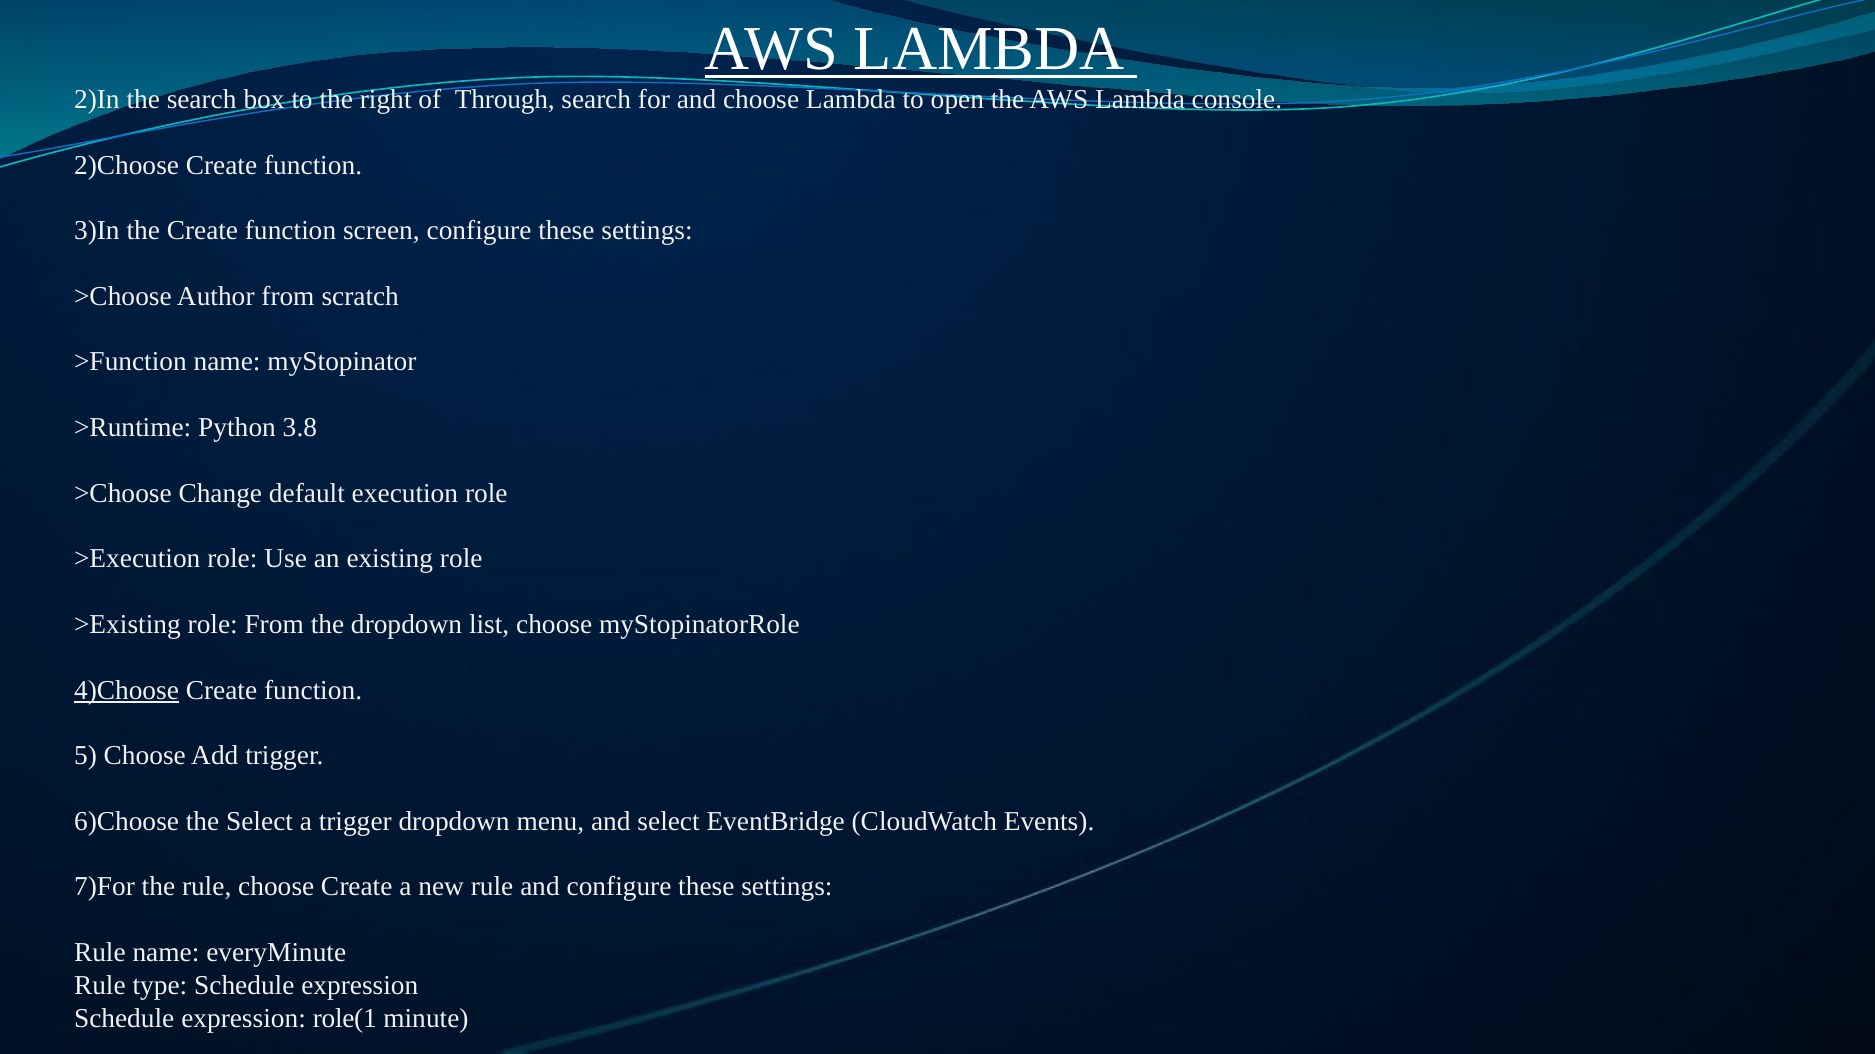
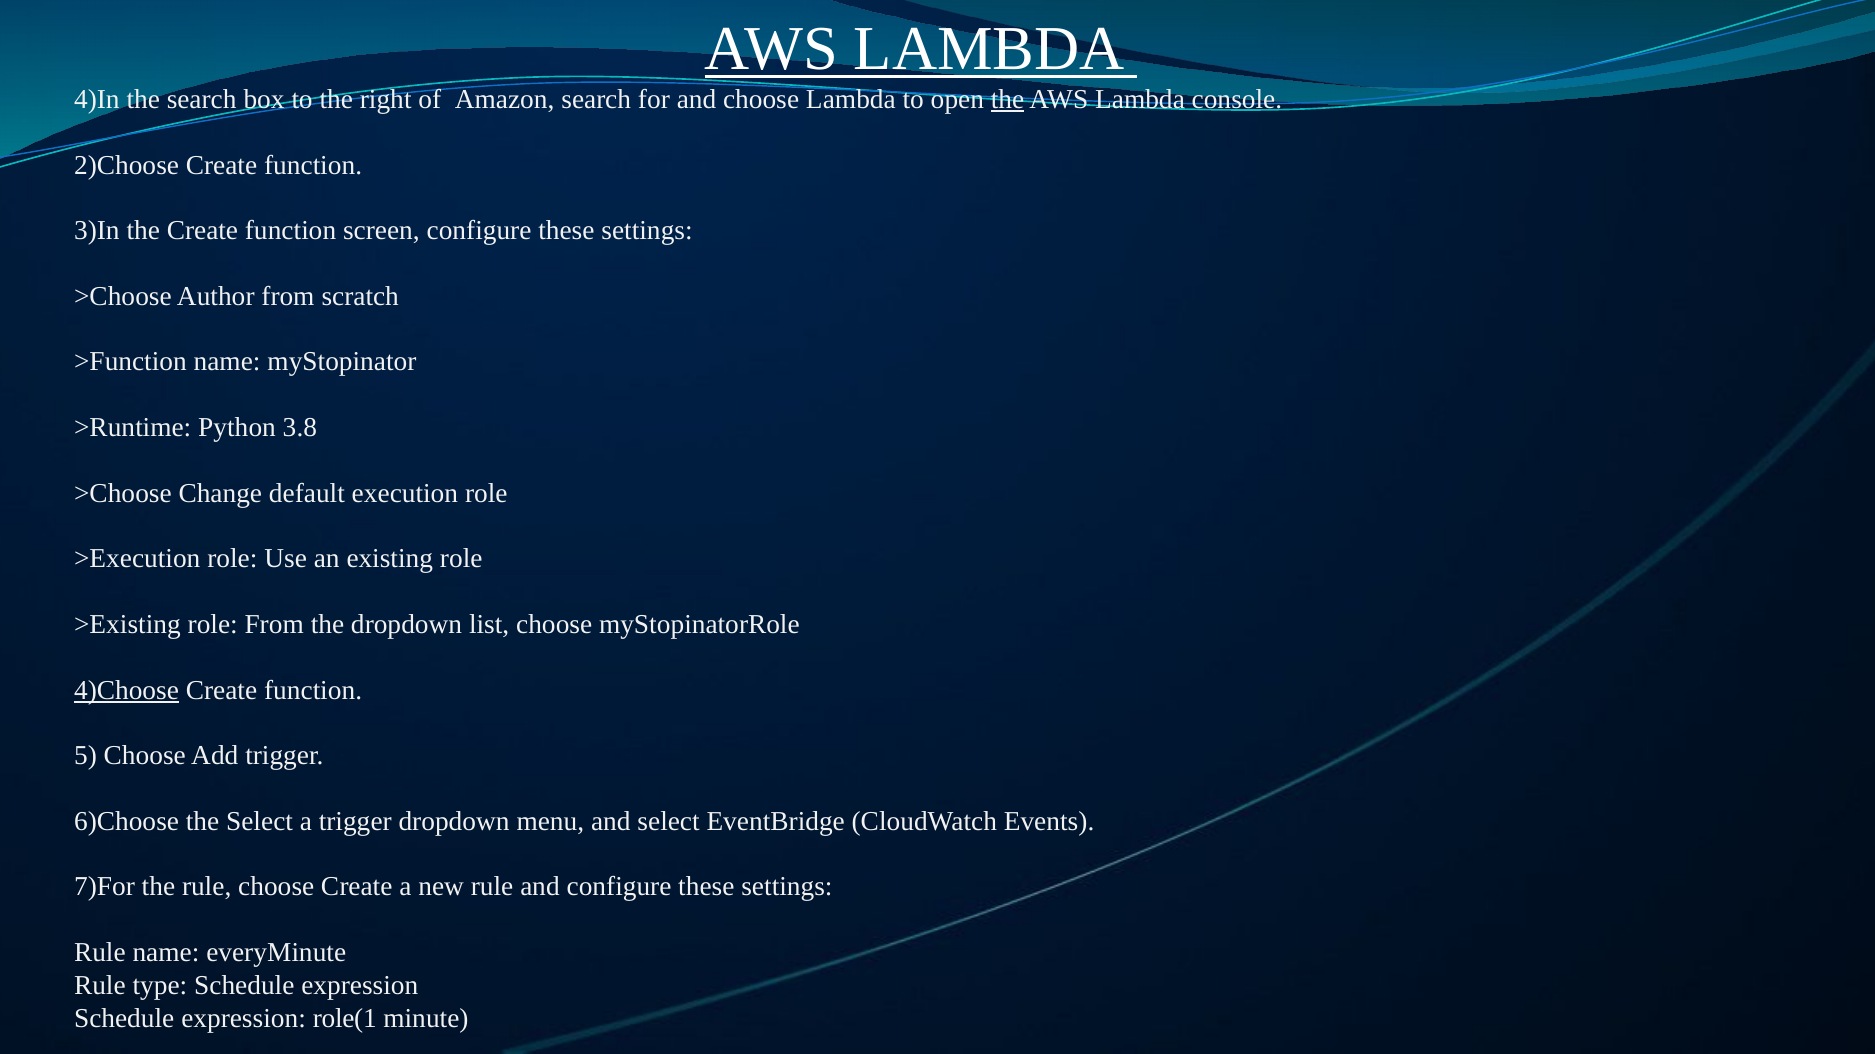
2)In: 2)In -> 4)In (97, 99)
Through: Through -> Amazon (505, 99)
the underline: none -> present (1008, 99)
